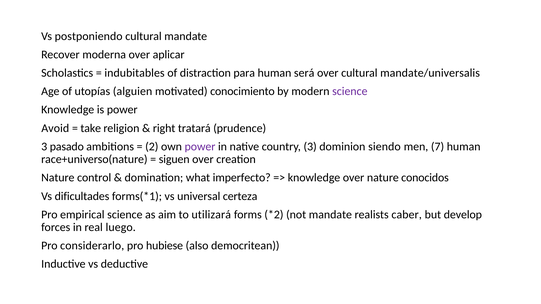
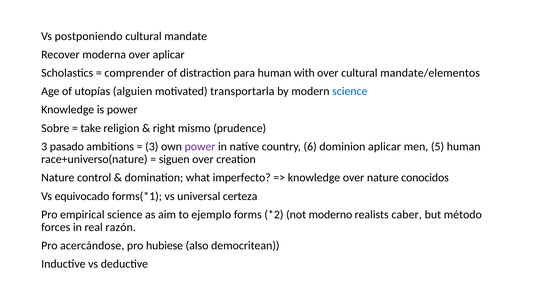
indubitables: indubitables -> comprender (135, 73)
será: será -> with (304, 73)
mandate/universalis: mandate/universalis -> mandate/elementos (430, 73)
conocimiento: conocimiento -> transportarla (242, 91)
science colour: purple -> blue (350, 91)
Avoid: Avoid -> Sobre (55, 128)
tratará: tratará -> mismo (194, 128)
2: 2 -> 3 (152, 147)
country 3: 3 -> 6 (310, 147)
dominion siendo: siendo -> aplicar (384, 147)
7: 7 -> 5 (438, 147)
dificultades: dificultades -> equivocado (82, 196)
utilizará: utilizará -> ejemplo (211, 215)
not mandate: mandate -> moderno (330, 215)
develop: develop -> método (463, 215)
luego: luego -> razón (121, 228)
considerarlo: considerarlo -> acercándose (92, 246)
